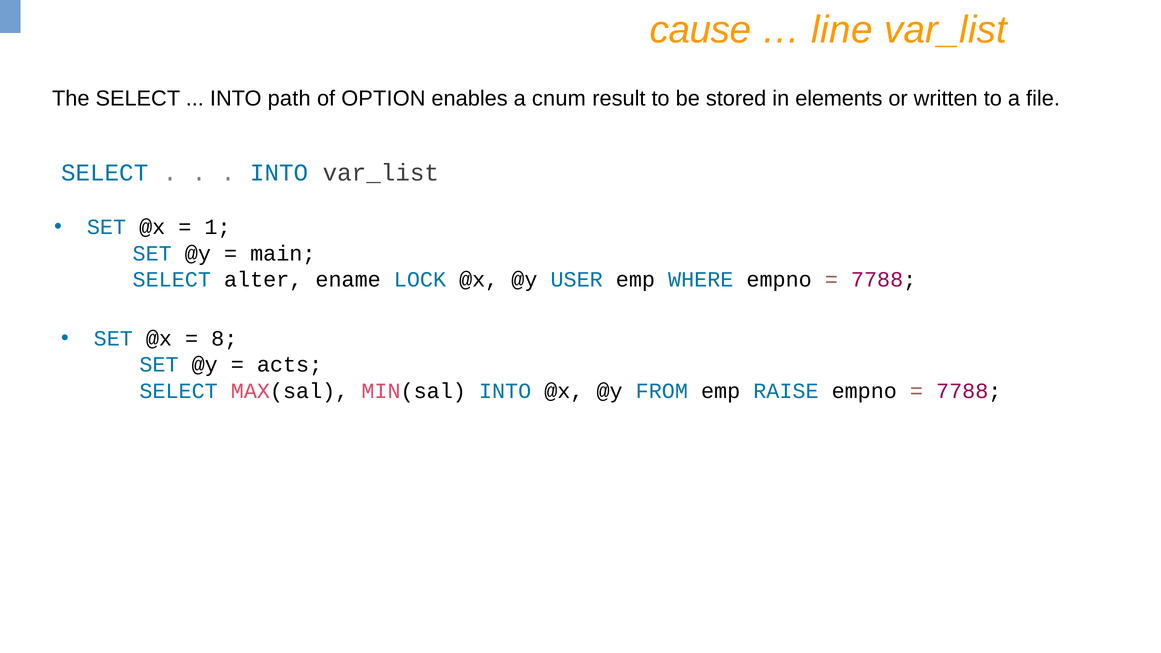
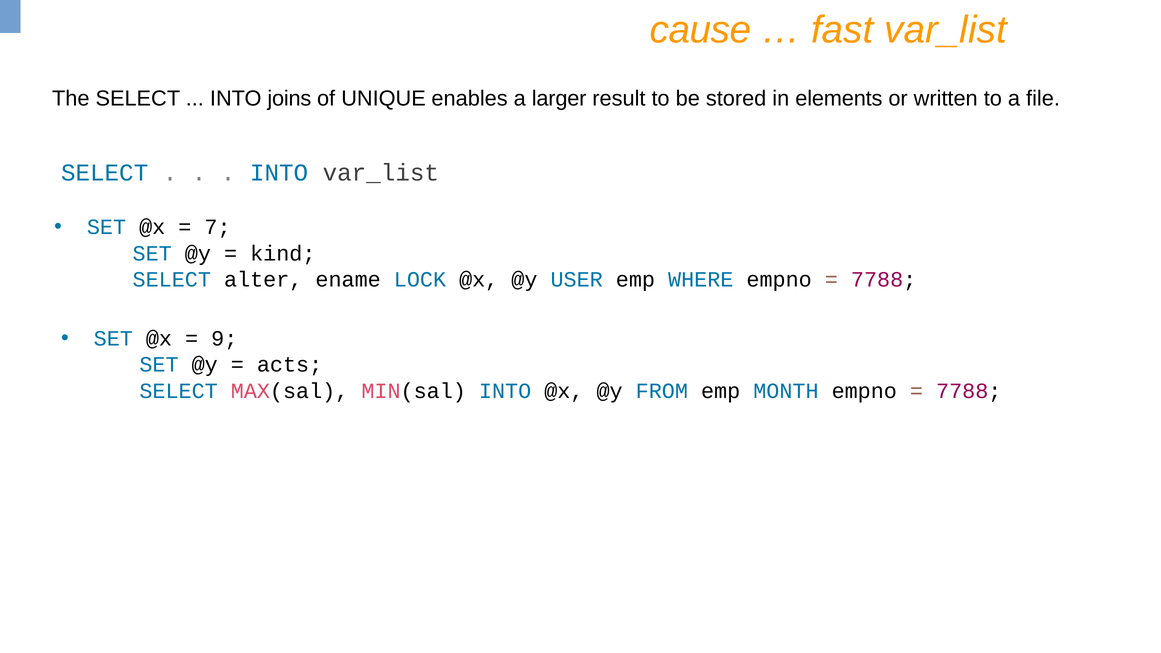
line: line -> fast (842, 30)
path: path -> joins (289, 99)
OPTION: OPTION -> UNIQUE (384, 99)
cnum: cnum -> larger (559, 99)
1: 1 -> 7 (218, 227)
main: main -> kind (283, 253)
8: 8 -> 9 (224, 339)
RAISE: RAISE -> MONTH (786, 391)
